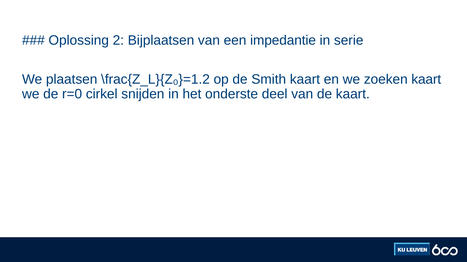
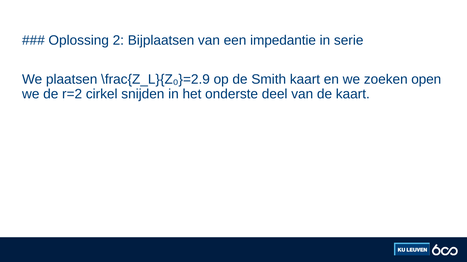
\frac{Z_L}{Z₀}=1.2: \frac{Z_L}{Z₀}=1.2 -> \frac{Z_L}{Z₀}=2.9 (155, 80)
zoeken kaart: kaart -> open (426, 80)
r=0: r=0 -> r=2 (72, 94)
